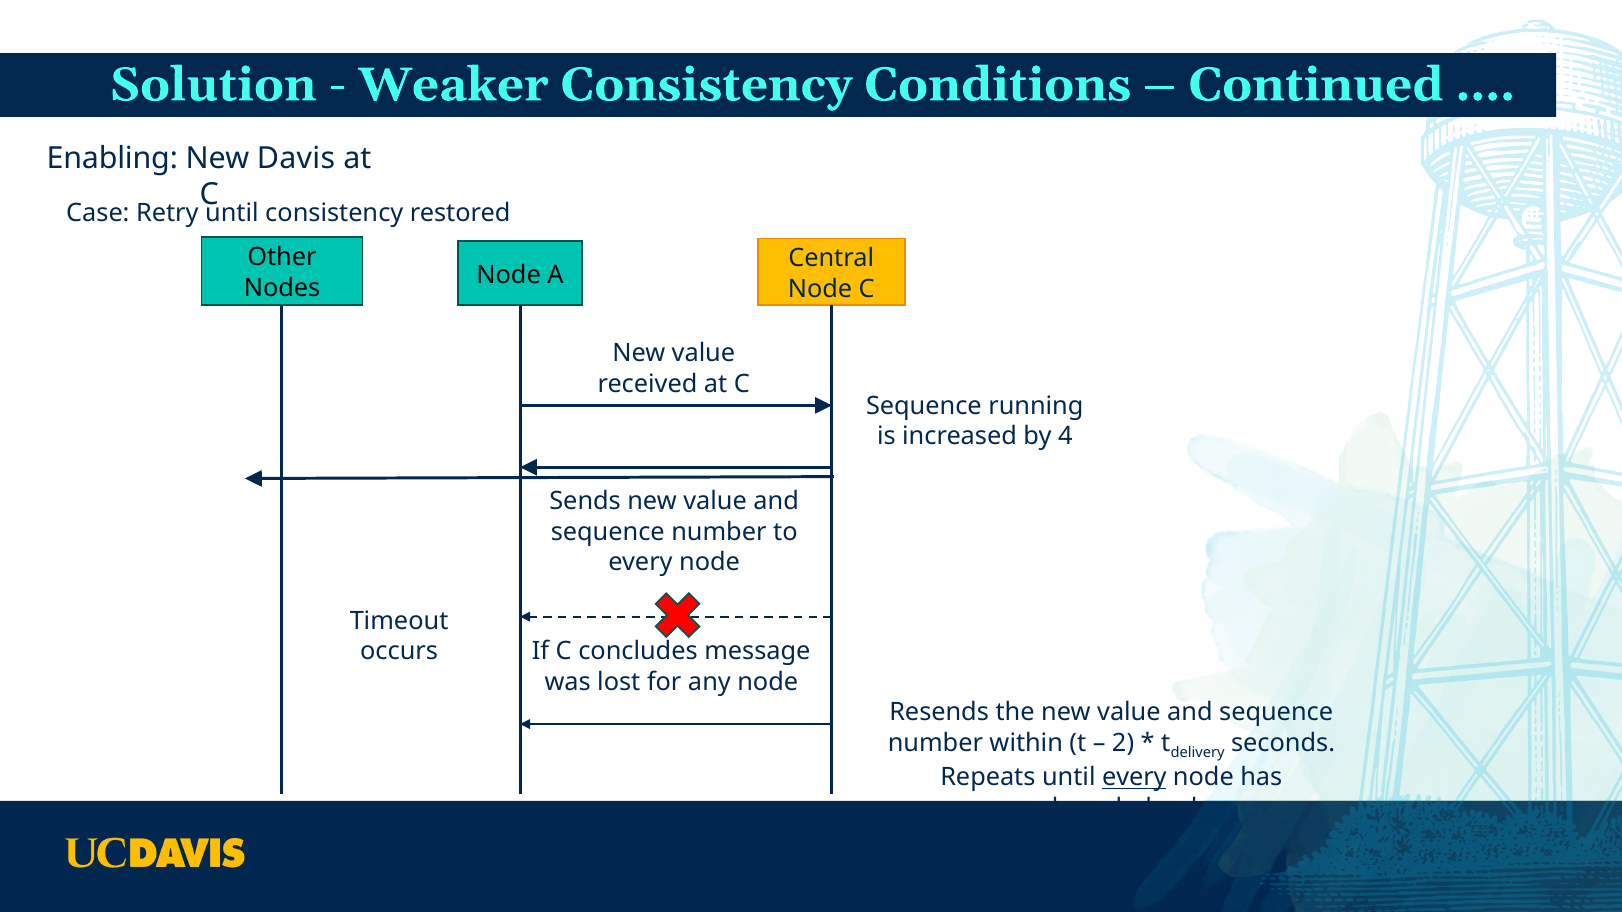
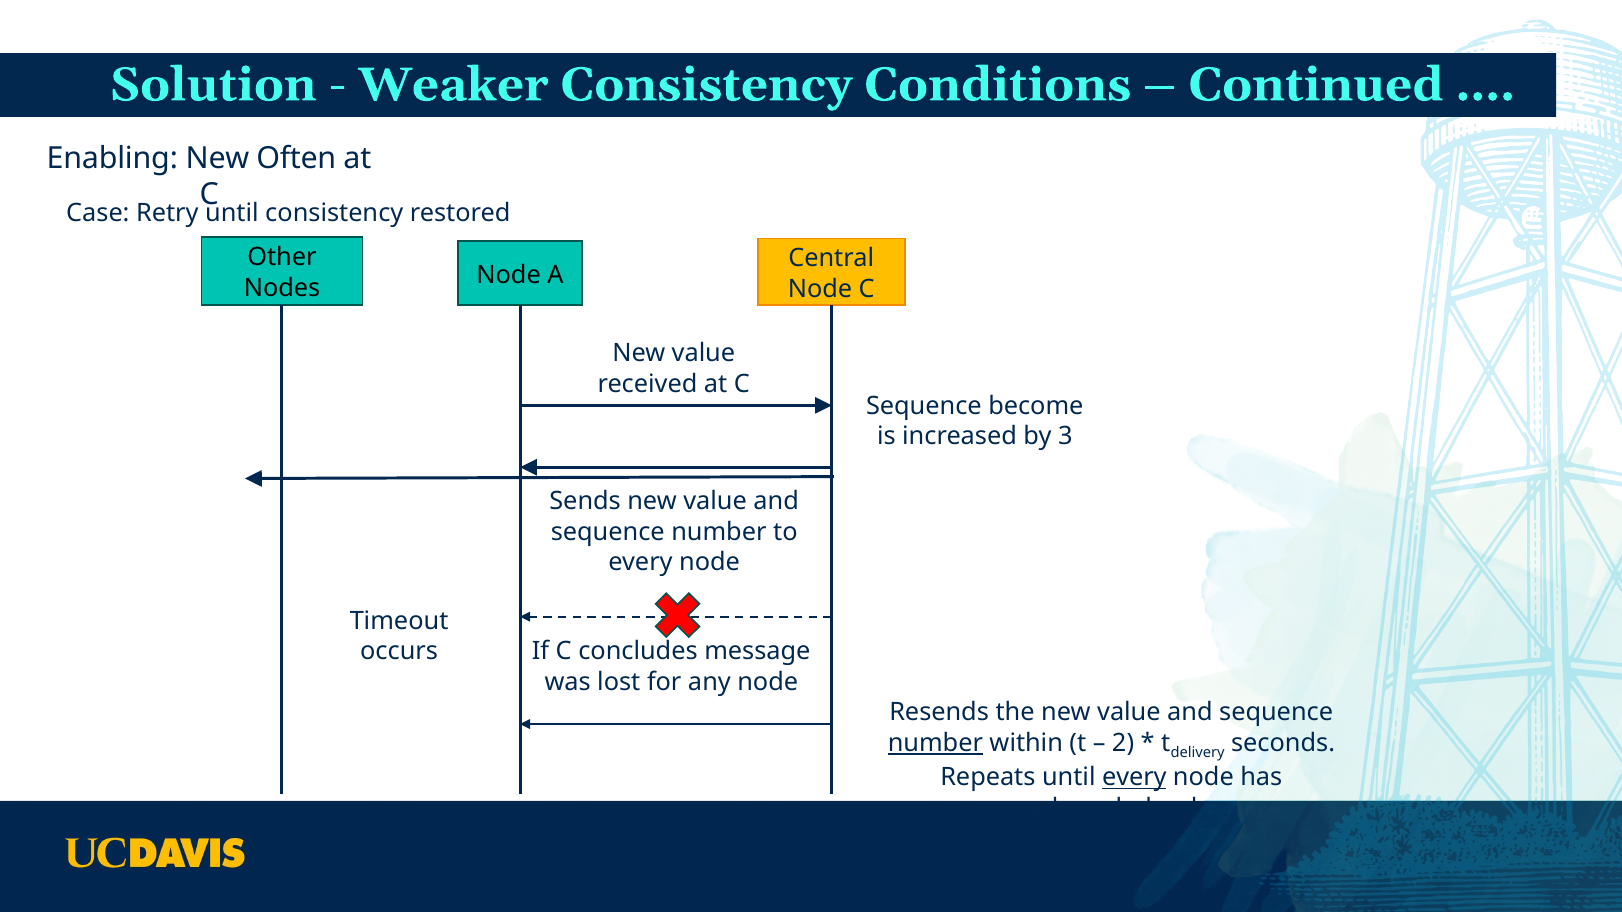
Davis: Davis -> Often (296, 158)
running: running -> become (1036, 406)
4: 4 -> 3 (1065, 437)
number underline: none -> present (935, 743)
